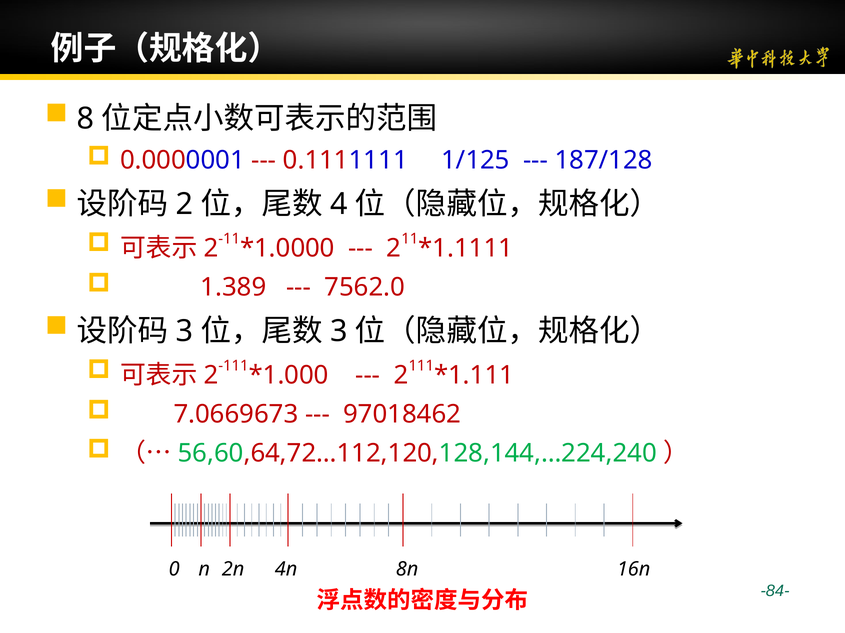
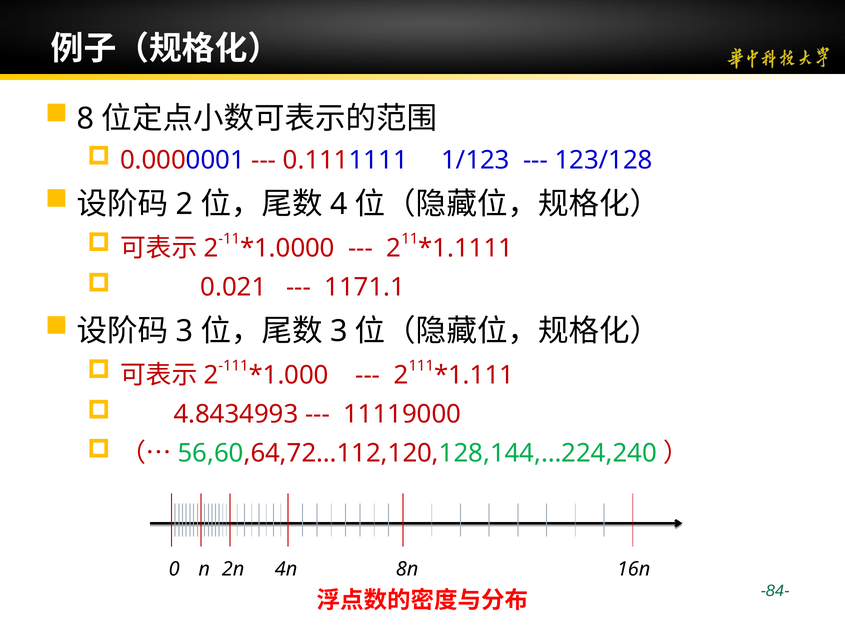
1/125: 1/125 -> 1/123 (475, 161)
187/128: 187/128 -> 123/128 (604, 161)
1.389: 1.389 -> 0.021 (233, 288)
7562.0: 7562.0 -> 1171.1 (365, 288)
7.0669673: 7.0669673 -> 4.8434993 (236, 415)
97018462: 97018462 -> 11119000 (402, 415)
